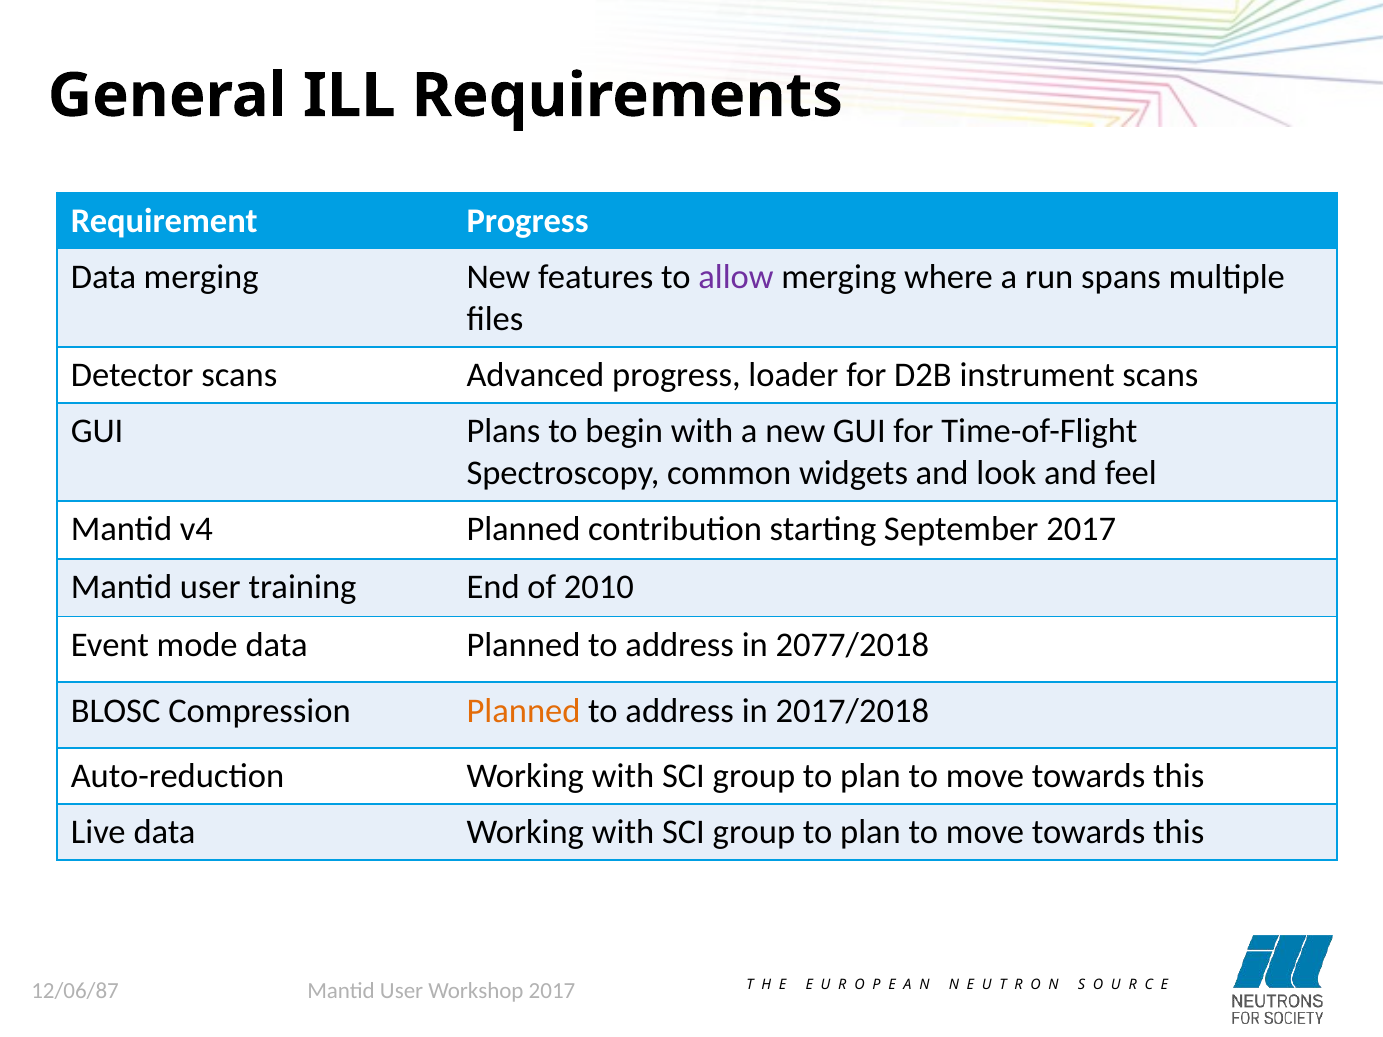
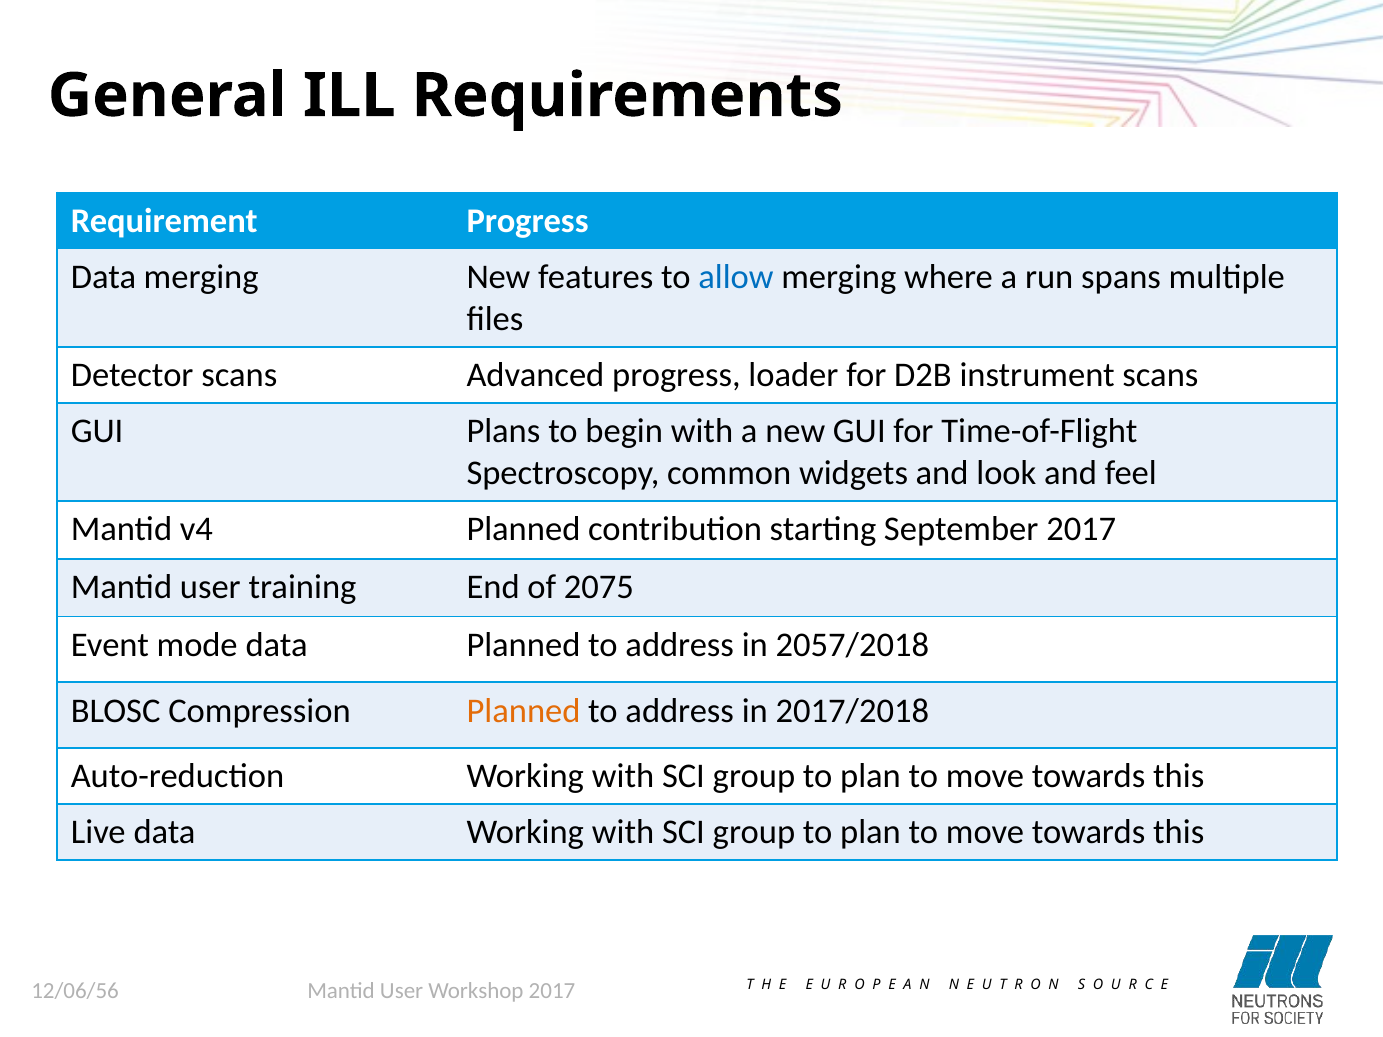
allow colour: purple -> blue (736, 277)
2010: 2010 -> 2075 (599, 587)
2077/2018: 2077/2018 -> 2057/2018 (852, 645)
12/06/87: 12/06/87 -> 12/06/56 (75, 991)
